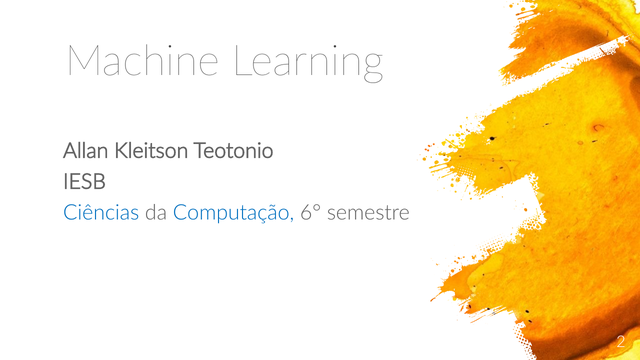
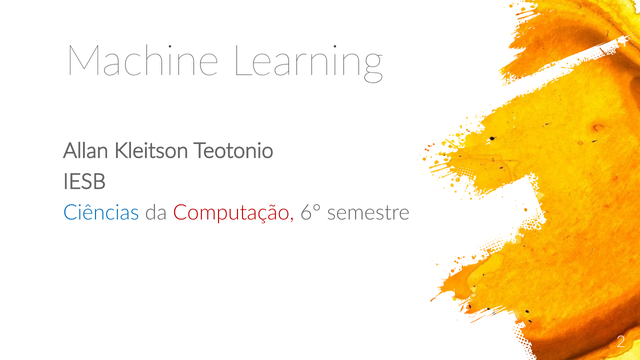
Computação colour: blue -> red (234, 213)
